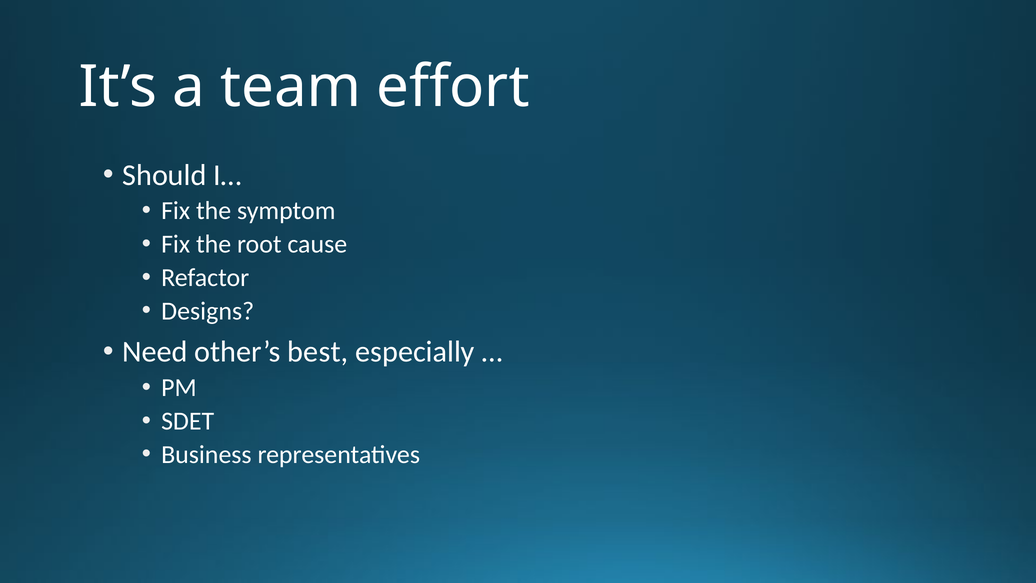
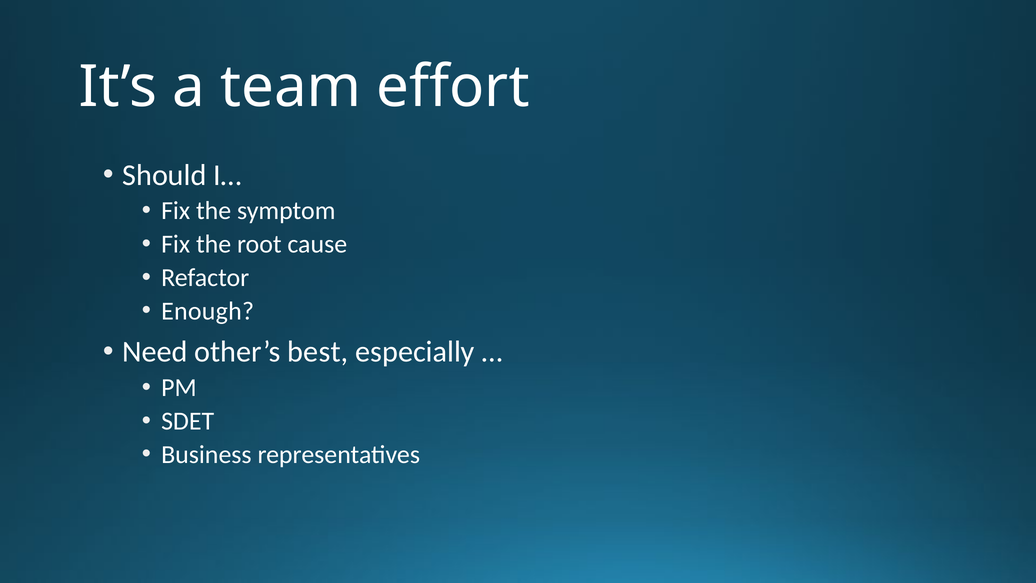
Designs: Designs -> Enough (208, 311)
